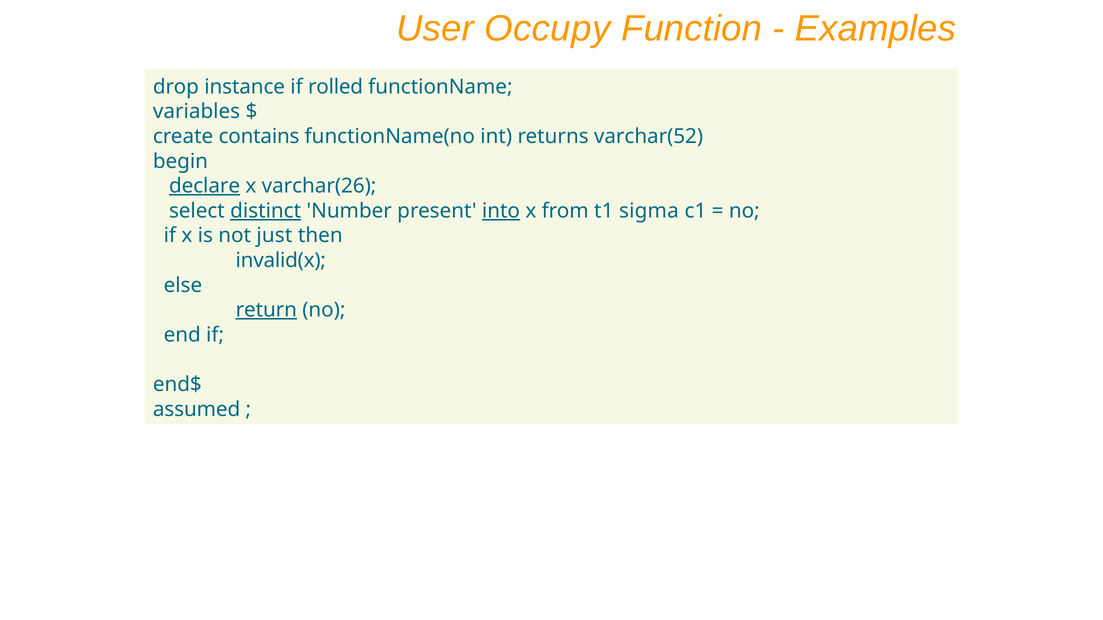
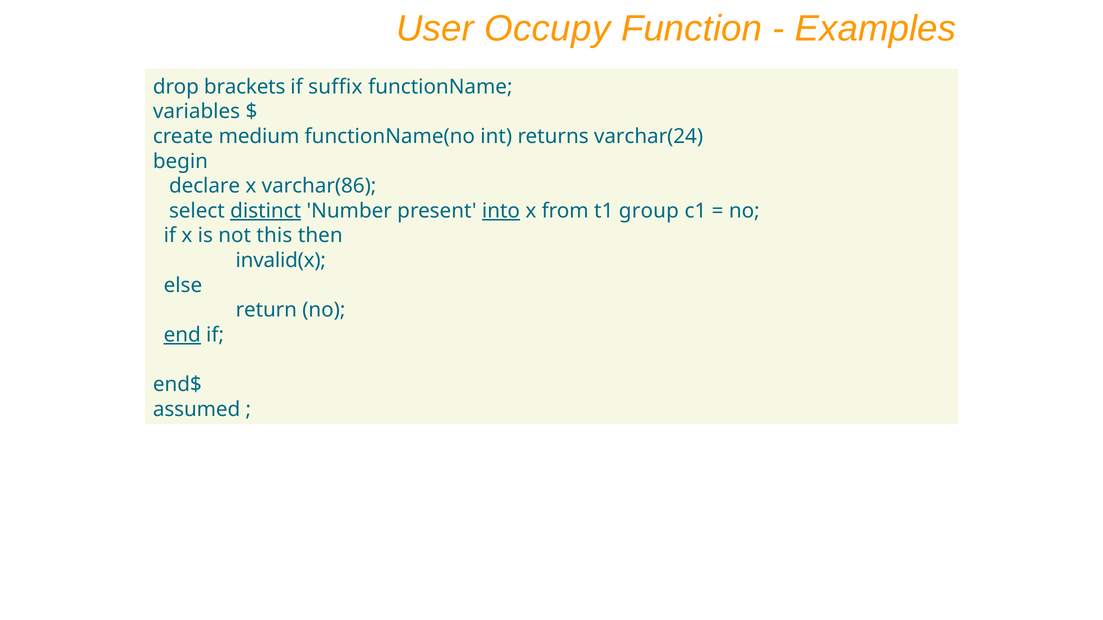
instance: instance -> brackets (245, 87)
rolled: rolled -> suffix (335, 87)
contains: contains -> medium (259, 136)
varchar(52: varchar(52 -> varchar(24 (649, 136)
declare underline: present -> none (205, 186)
varchar(26: varchar(26 -> varchar(86 (319, 186)
sigma: sigma -> group (649, 211)
just: just -> this (274, 236)
return underline: present -> none (266, 310)
end underline: none -> present (182, 335)
